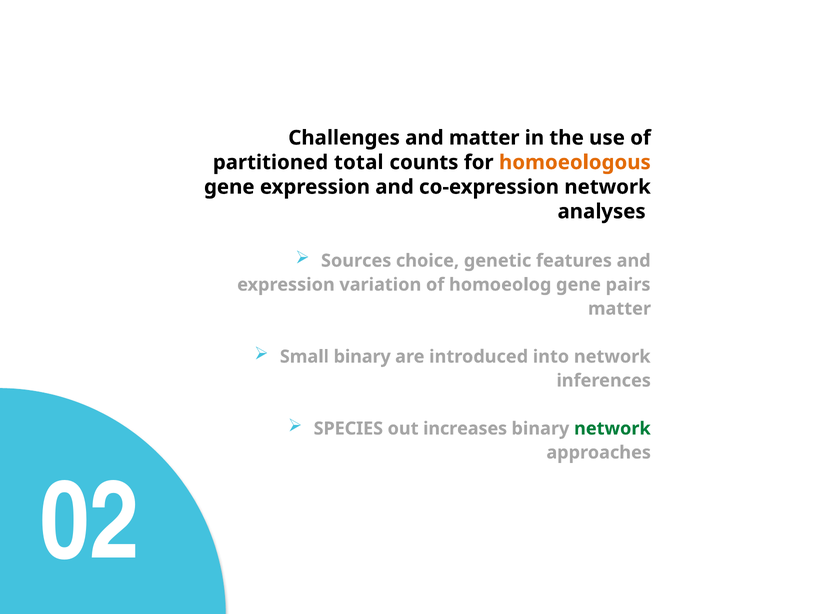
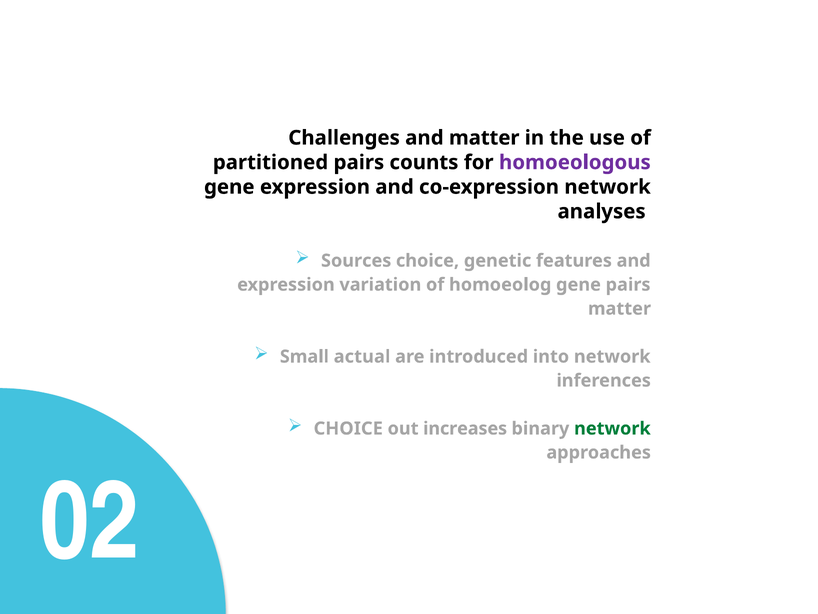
partitioned total: total -> pairs (359, 162)
homoeologous colour: orange -> purple (575, 162)
Small binary: binary -> actual (362, 356)
SPECIES: SPECIES -> CHOICE (348, 428)
